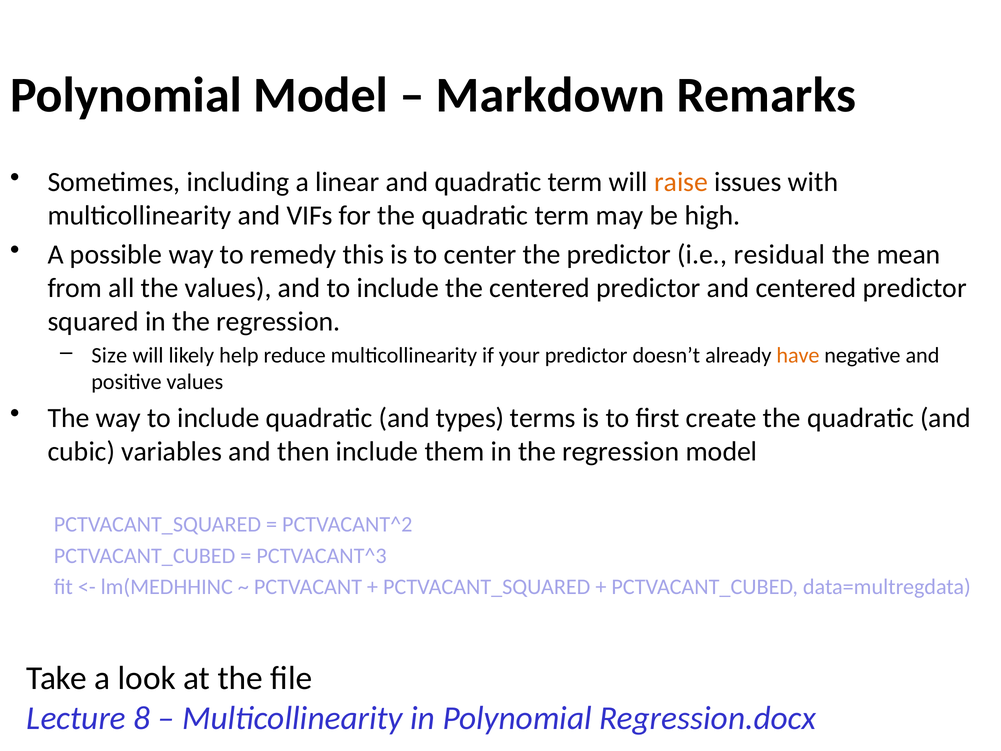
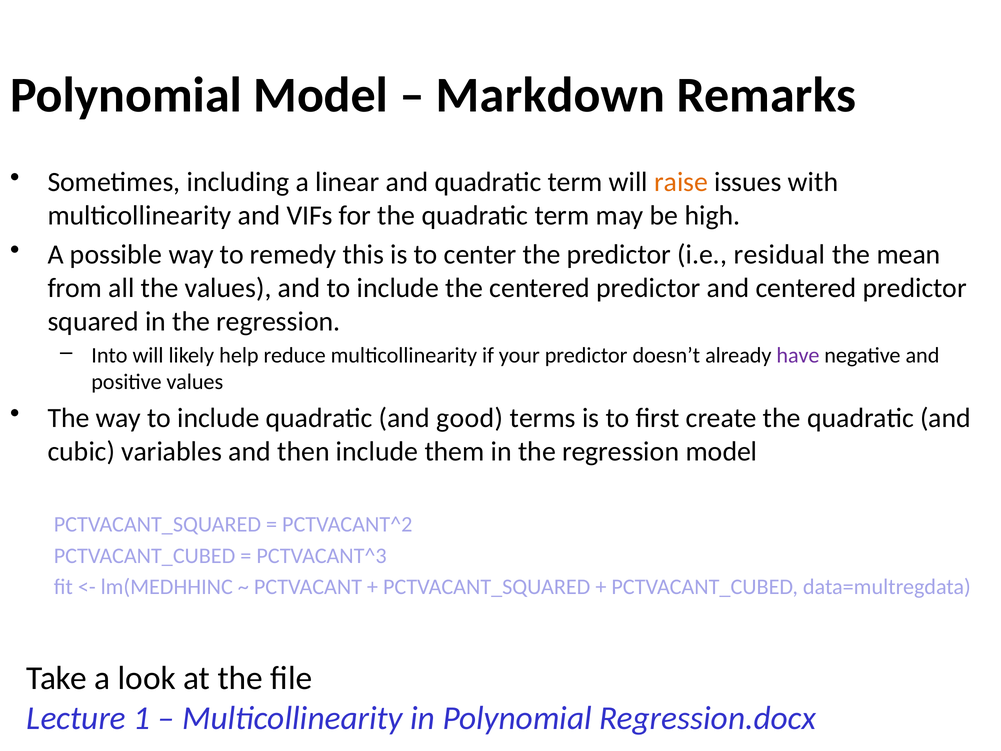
Size: Size -> Into (109, 355)
have colour: orange -> purple (798, 355)
types: types -> good (470, 418)
8: 8 -> 1 (142, 718)
